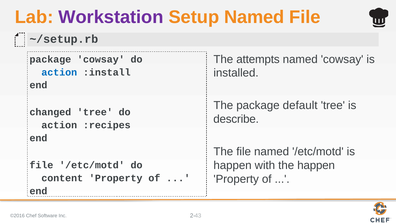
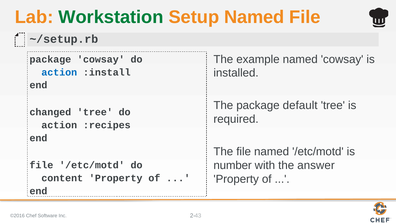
Workstation colour: purple -> green (111, 17)
attempts: attempts -> example (258, 59)
describe: describe -> required (236, 119)
happen: happen -> number (233, 165)
the happen: happen -> answer (316, 165)
